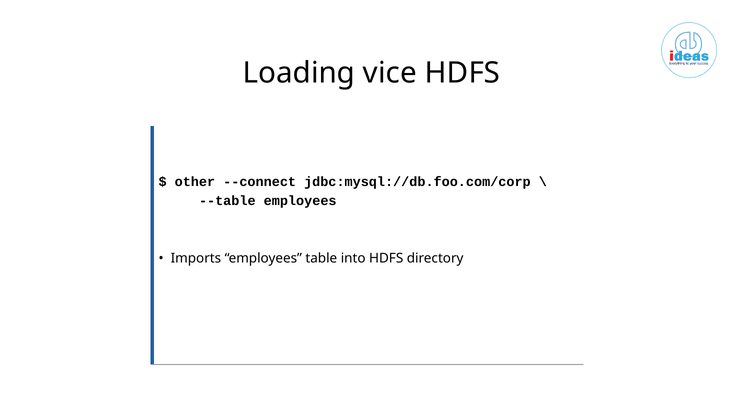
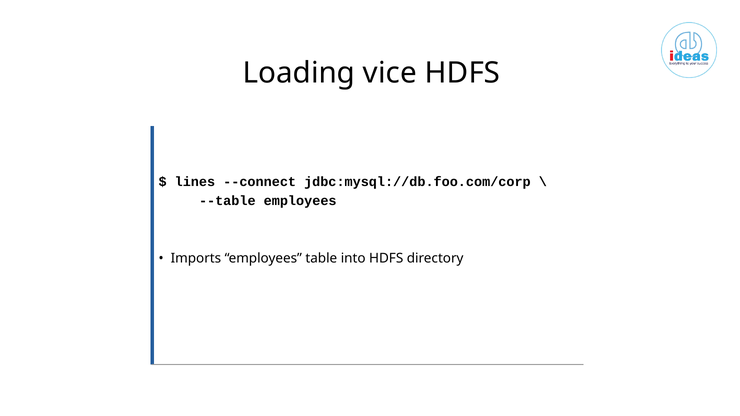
other: other -> lines (195, 182)
